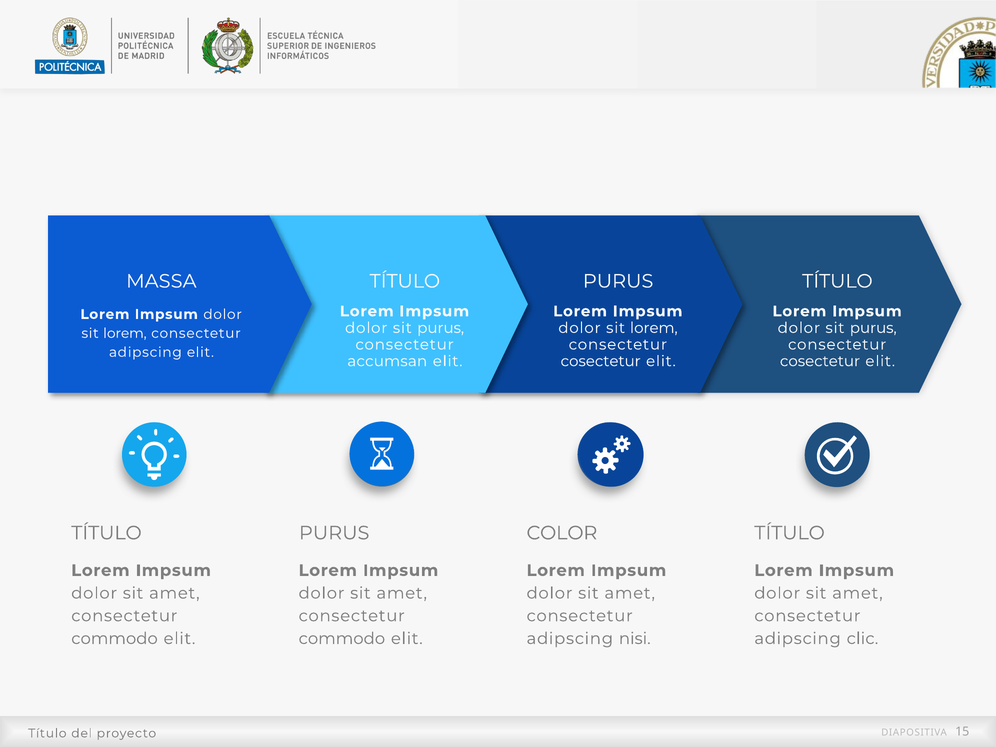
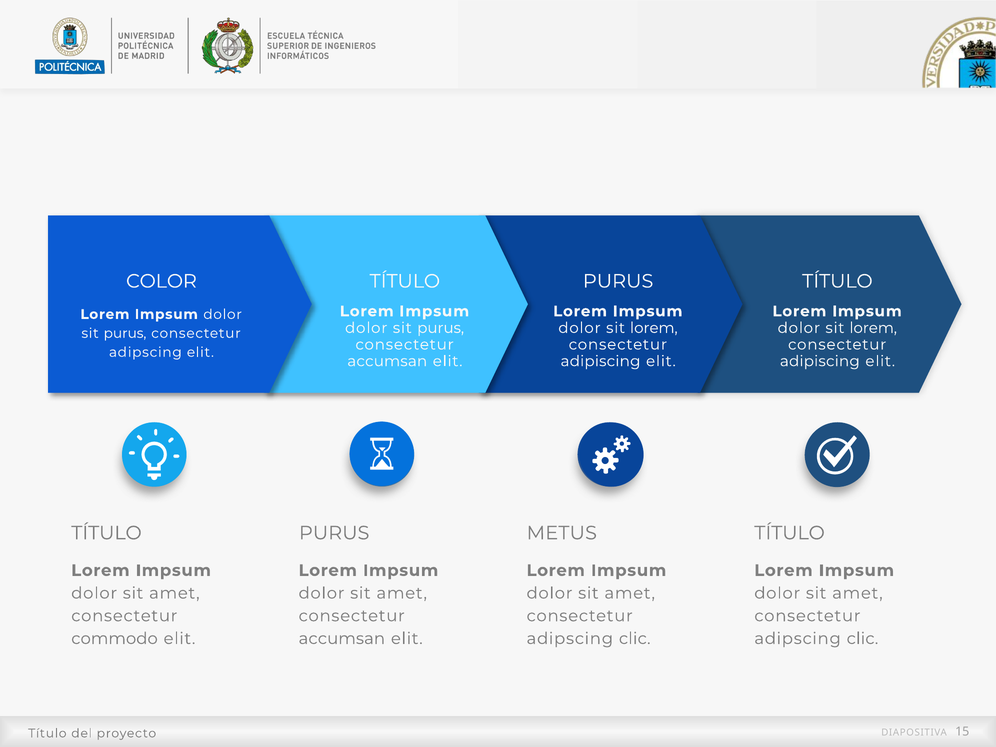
MASSA: MASSA -> COLOR (161, 281)
purus: purus -> lorem (873, 328)
lorem: lorem -> purus (125, 333)
cosectetur: cosectetur -> adipiscing (600, 361)
cosectetur: cosectetur -> adipiscing (820, 361)
COLOR: COLOR -> METUS (562, 533)
commodo: commodo -> accumsan (342, 639)
nisi: nisi -> clic (635, 639)
